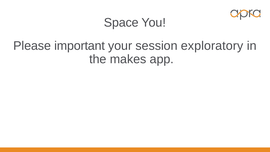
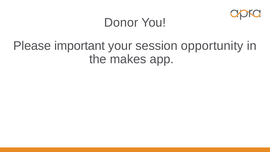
Space: Space -> Donor (121, 23)
exploratory: exploratory -> opportunity (212, 46)
